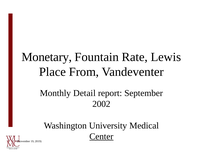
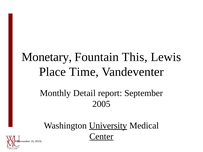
Rate: Rate -> This (135, 57)
From: From -> Time (84, 72)
2002: 2002 -> 2005 (101, 104)
University underline: none -> present (108, 126)
